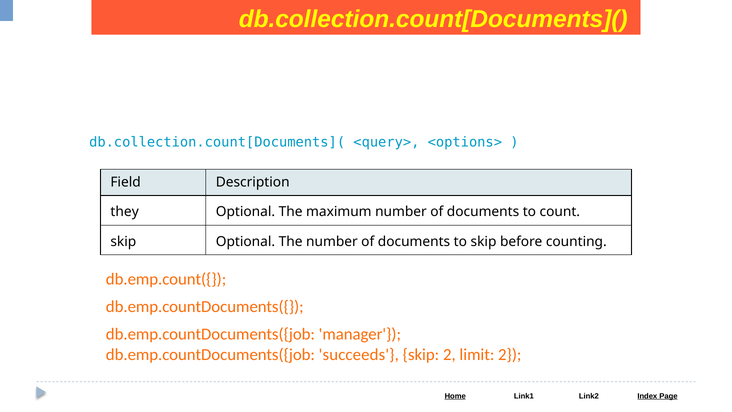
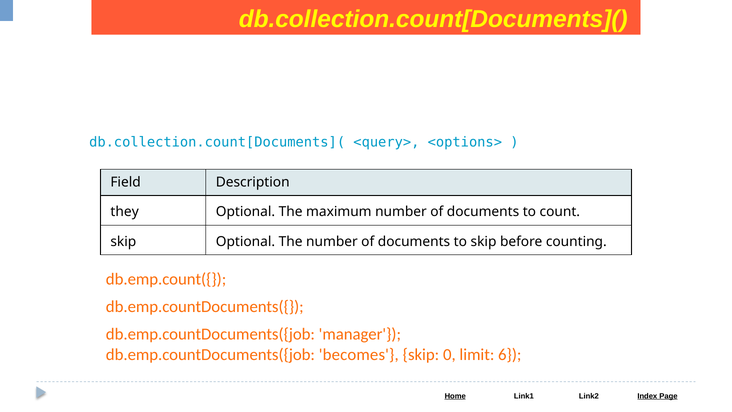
succeeds: succeeds -> becomes (359, 354)
skip 2: 2 -> 0 (449, 354)
limit 2: 2 -> 6 (510, 354)
